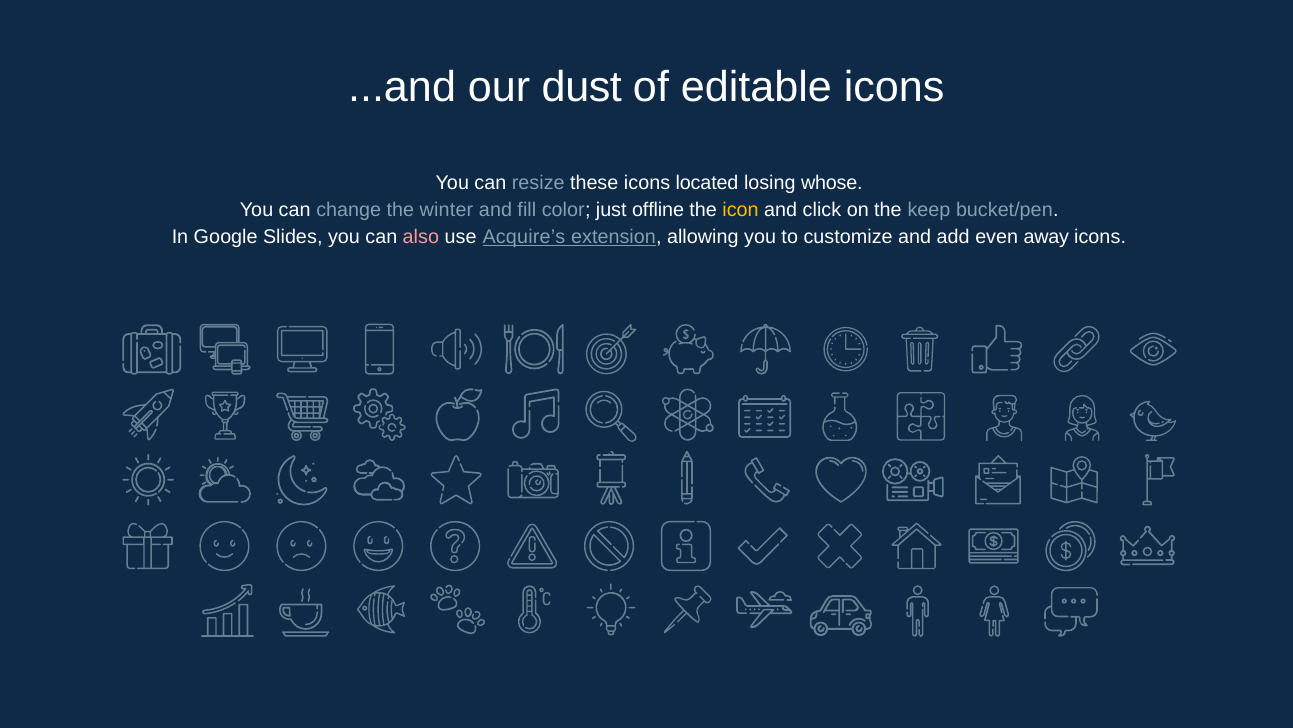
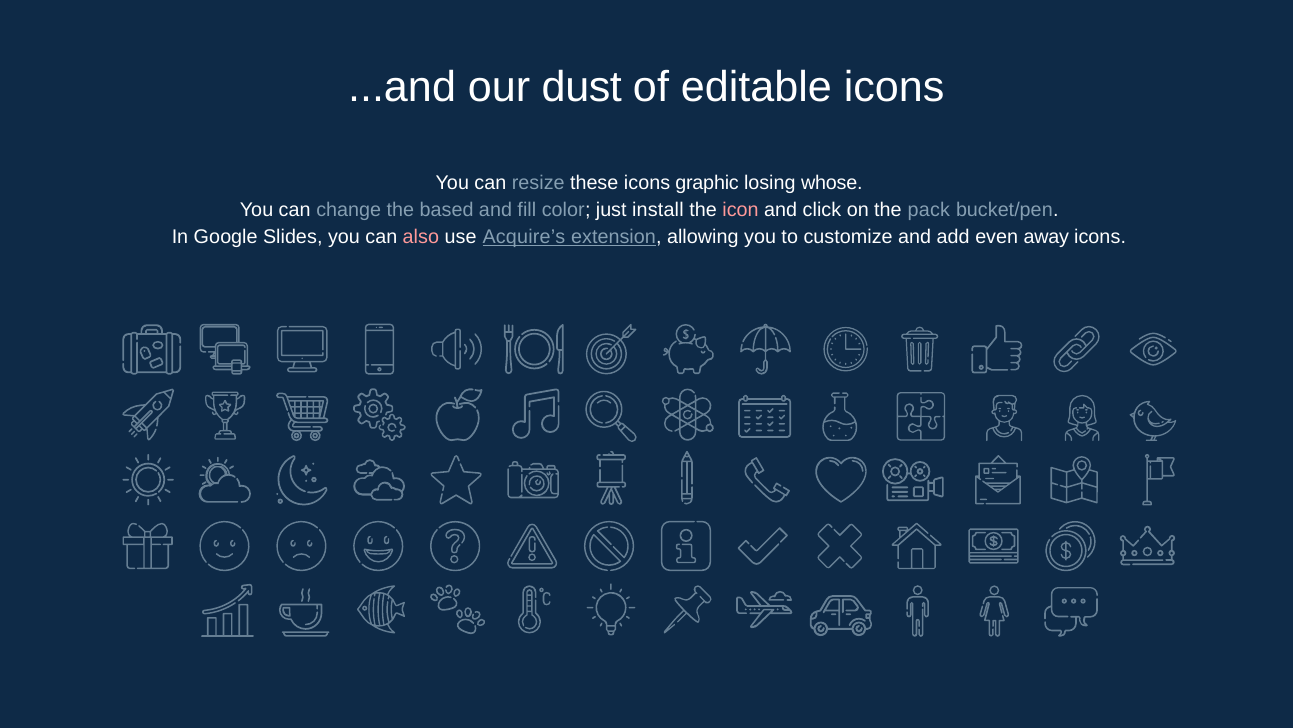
located: located -> graphic (707, 182)
winter: winter -> based (447, 210)
offline: offline -> install (658, 210)
icon colour: yellow -> pink (741, 210)
keep: keep -> pack (929, 210)
